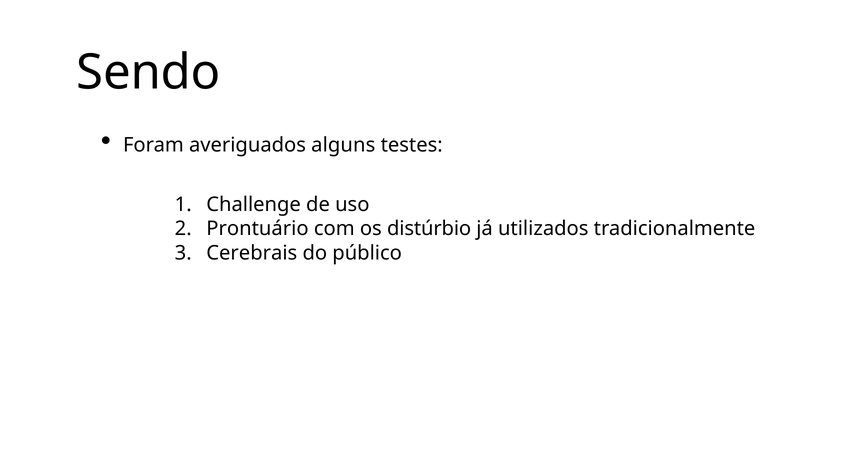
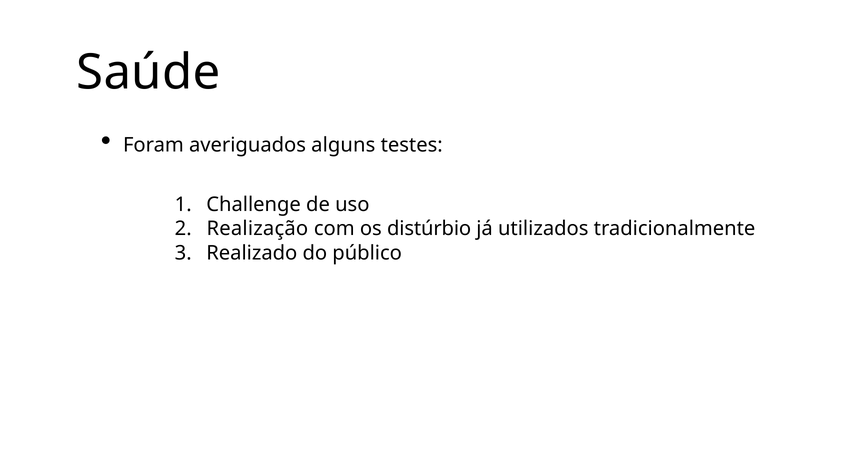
Sendo: Sendo -> Saúde (148, 73)
Prontuário: Prontuário -> Realização (257, 229)
Cerebrais: Cerebrais -> Realizado (252, 253)
